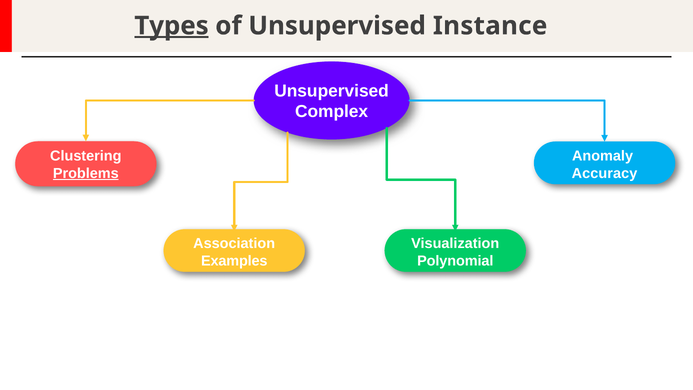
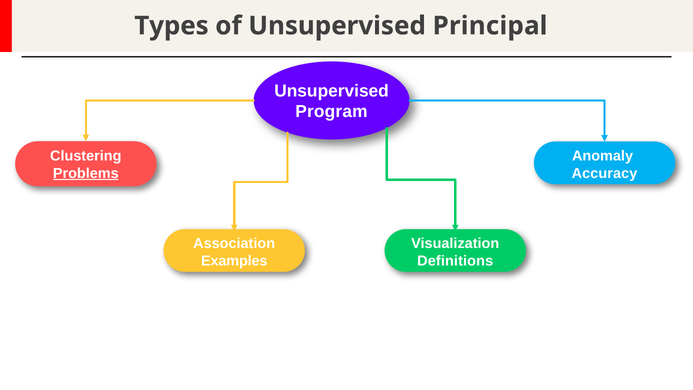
Types underline: present -> none (171, 26)
Instance: Instance -> Principal (490, 26)
Complex: Complex -> Program (331, 112)
Polynomial: Polynomial -> Definitions (455, 261)
